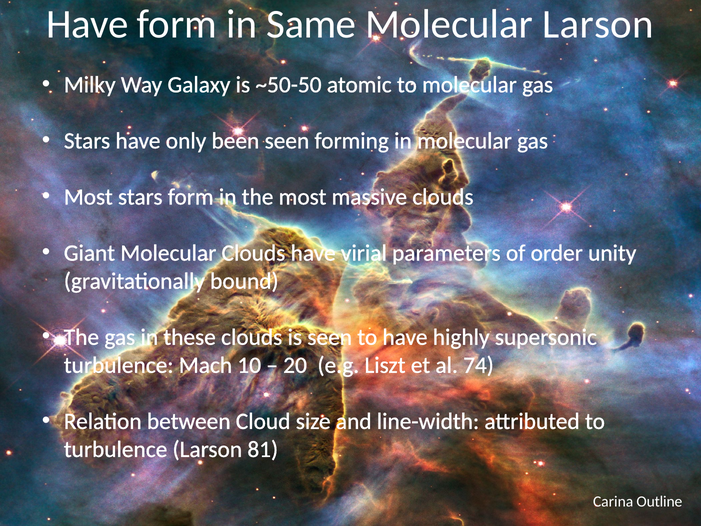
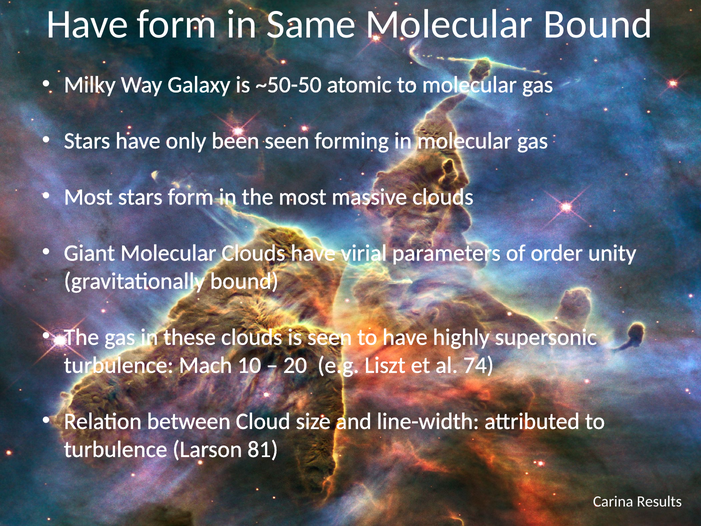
Molecular Larson: Larson -> Bound (598, 24)
Outline: Outline -> Results (659, 501)
